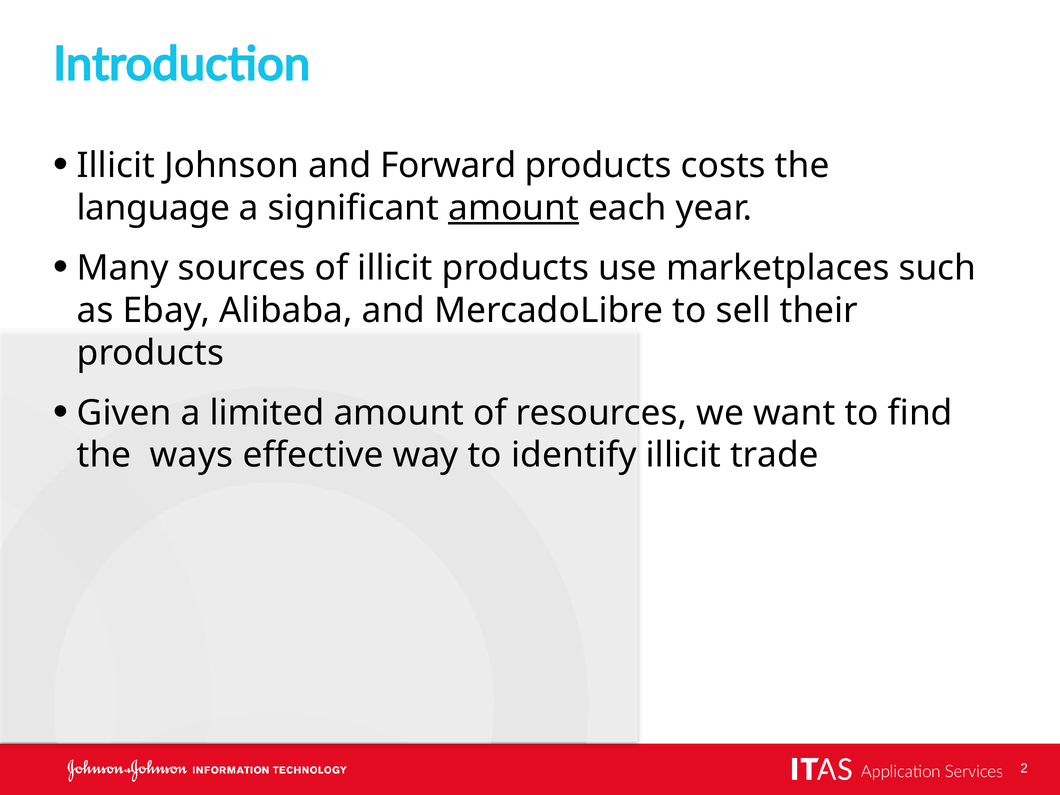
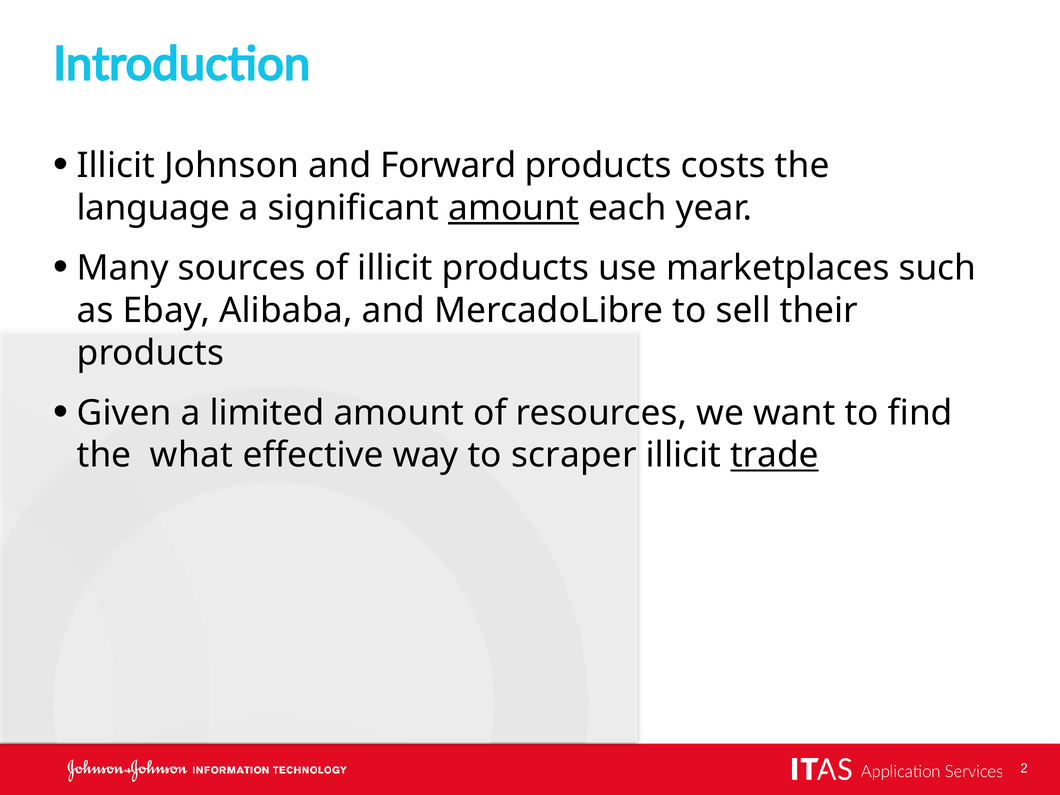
ways: ways -> what (192, 455)
identify: identify -> scraper (574, 455)
trade underline: none -> present (774, 455)
